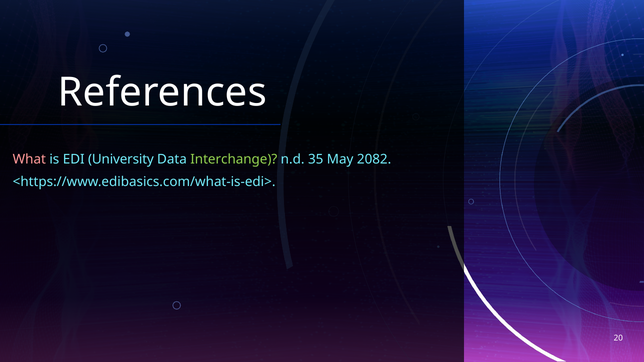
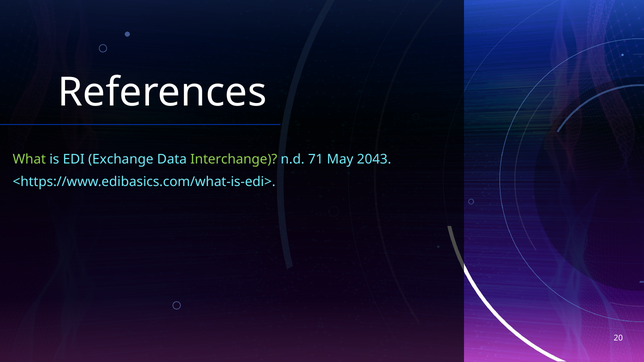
What colour: pink -> light green (29, 159)
University: University -> Exchange (121, 159)
35: 35 -> 71 (316, 159)
2082: 2082 -> 2043 (374, 159)
